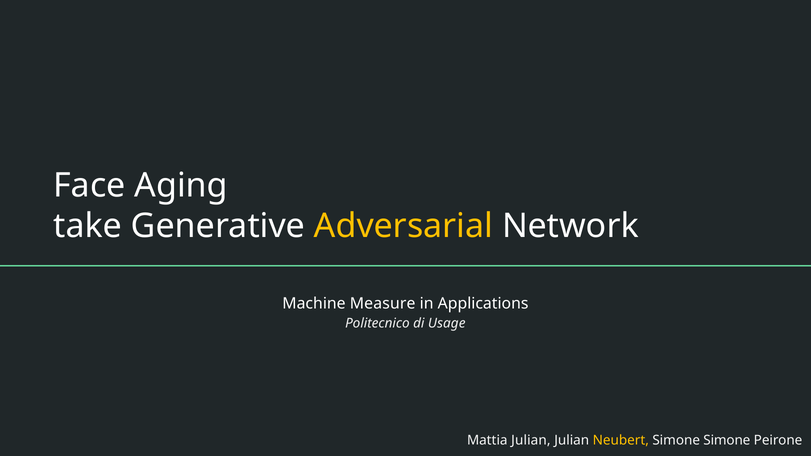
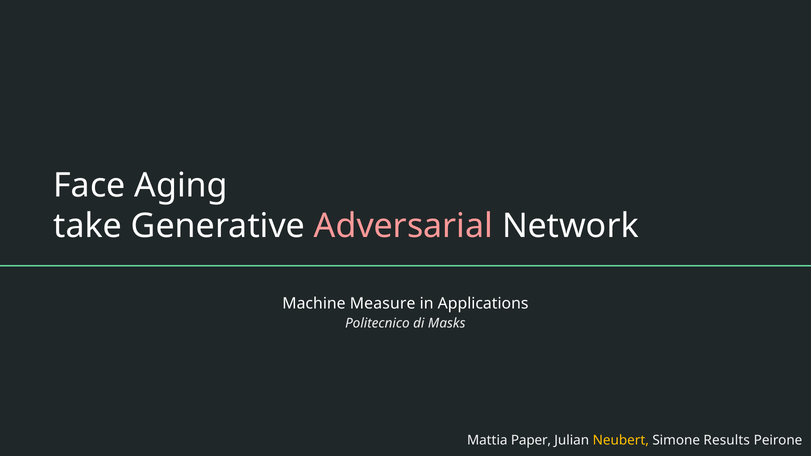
Adversarial colour: yellow -> pink (403, 226)
Usage: Usage -> Masks (447, 324)
Mattia Julian: Julian -> Paper (531, 441)
Simone Simone: Simone -> Results (727, 441)
